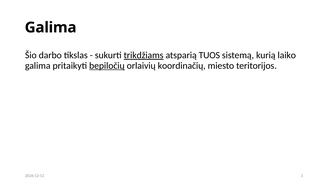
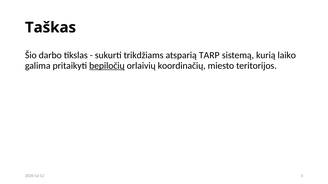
Galima: Galima -> Taškas (51, 28)
trikdžiams underline: present -> none (144, 55)
TUOS: TUOS -> TARP (209, 55)
